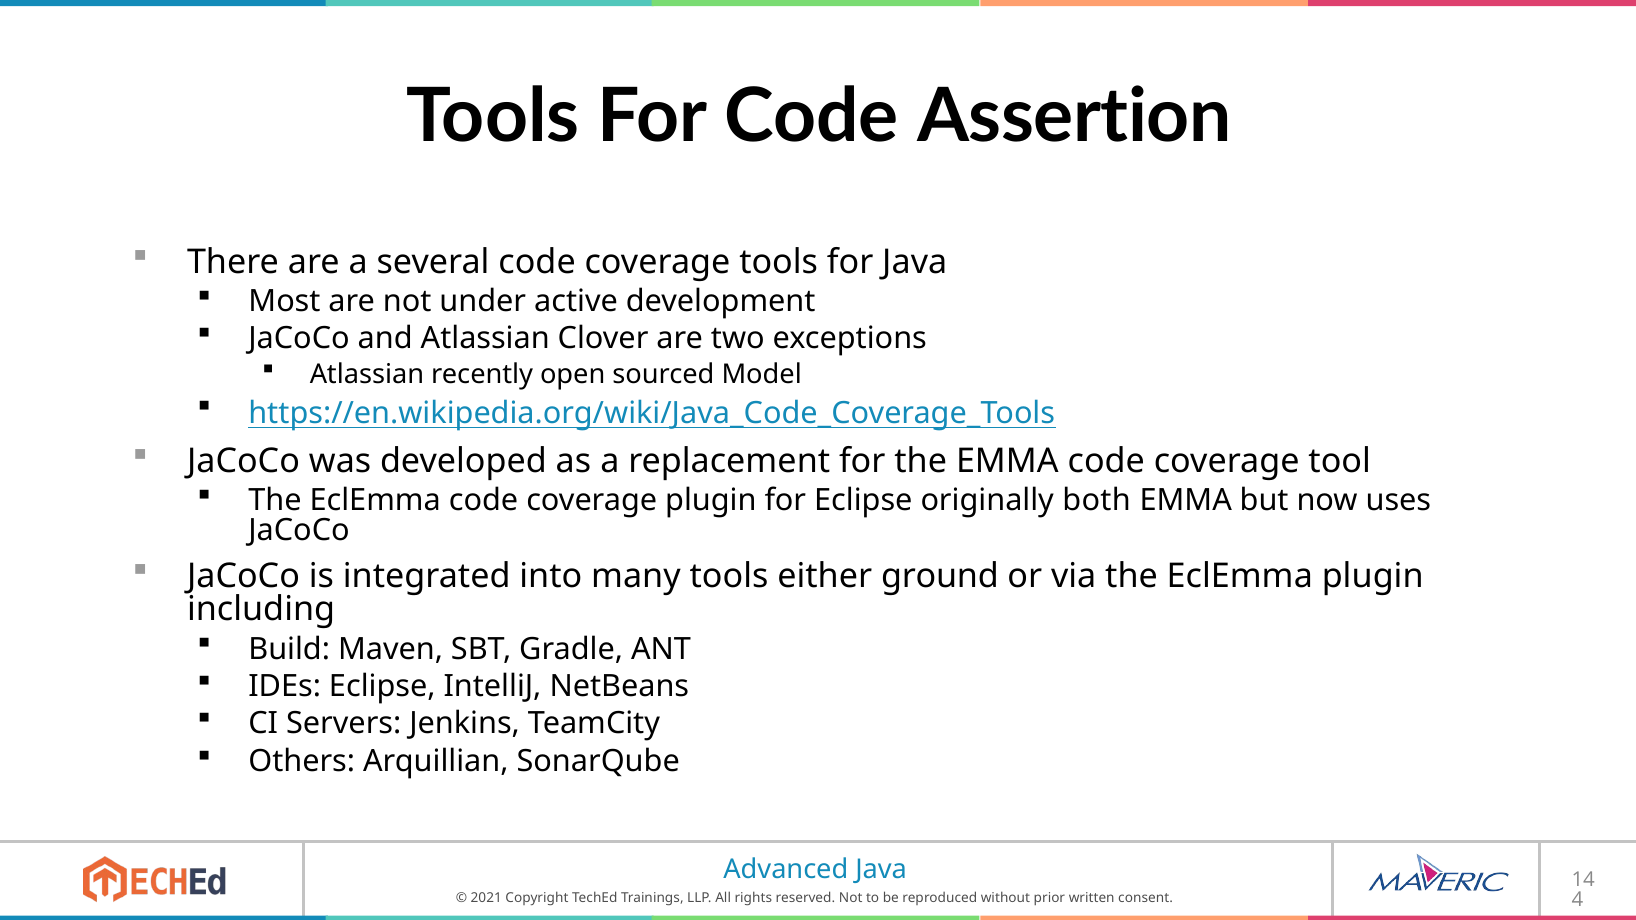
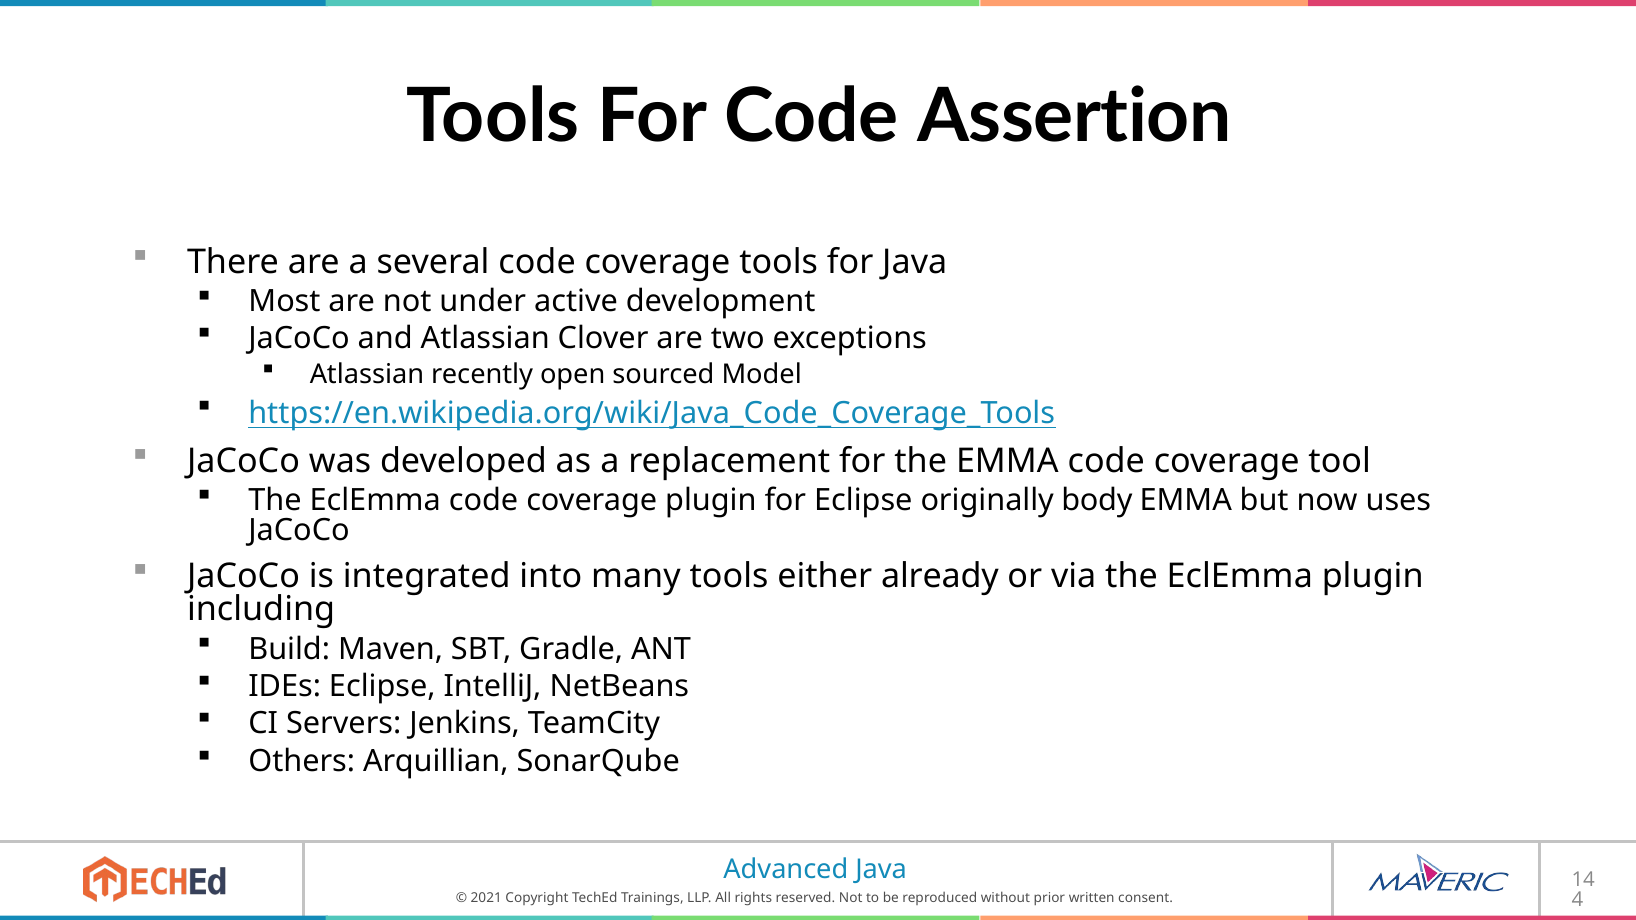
both: both -> body (1097, 500)
ground: ground -> already (940, 577)
